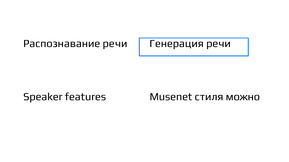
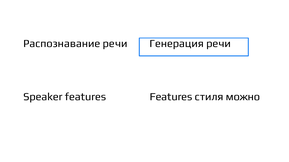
features Musenet: Musenet -> Features (171, 97)
